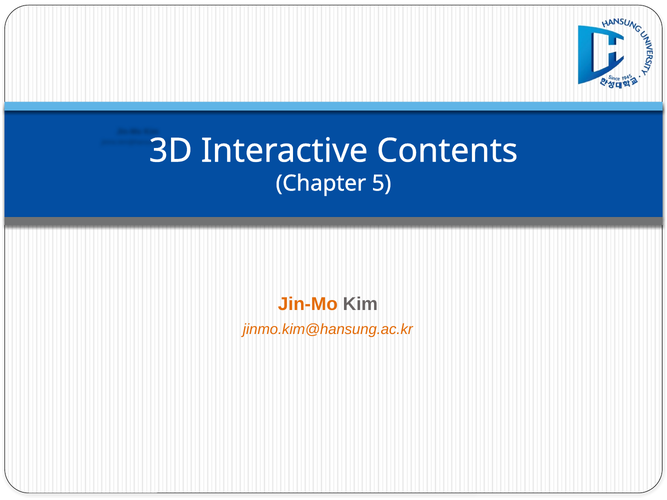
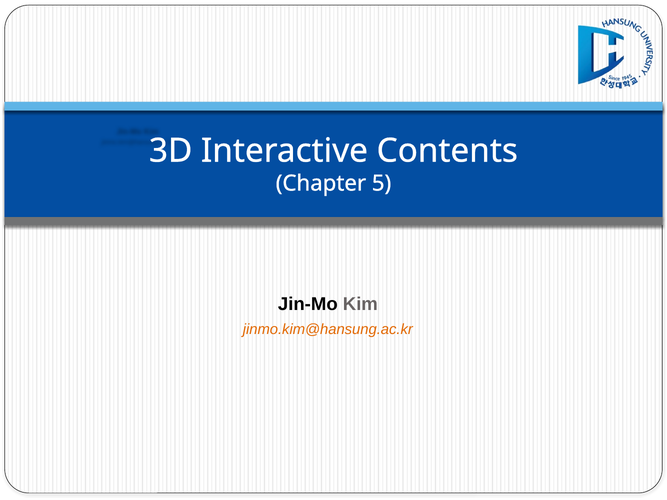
Jin-Mo colour: orange -> black (308, 304)
